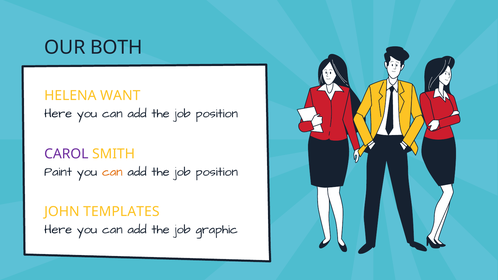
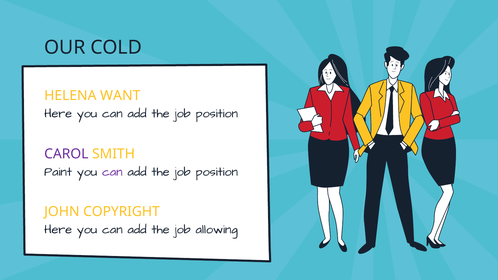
BOTH: BOTH -> COLD (116, 47)
can colour: orange -> purple (112, 172)
TEMPLATES: TEMPLATES -> COPYRIGHT (121, 212)
graphic: graphic -> allowing (217, 230)
